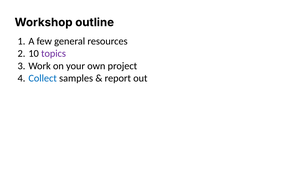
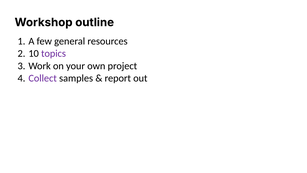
Collect colour: blue -> purple (43, 78)
